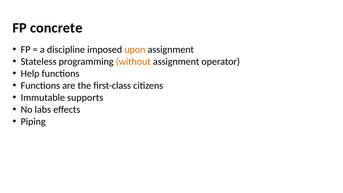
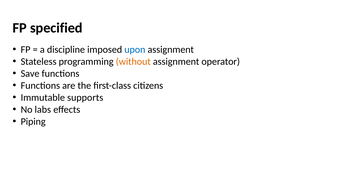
concrete: concrete -> specified (56, 28)
upon colour: orange -> blue (135, 50)
Help: Help -> Save (30, 74)
